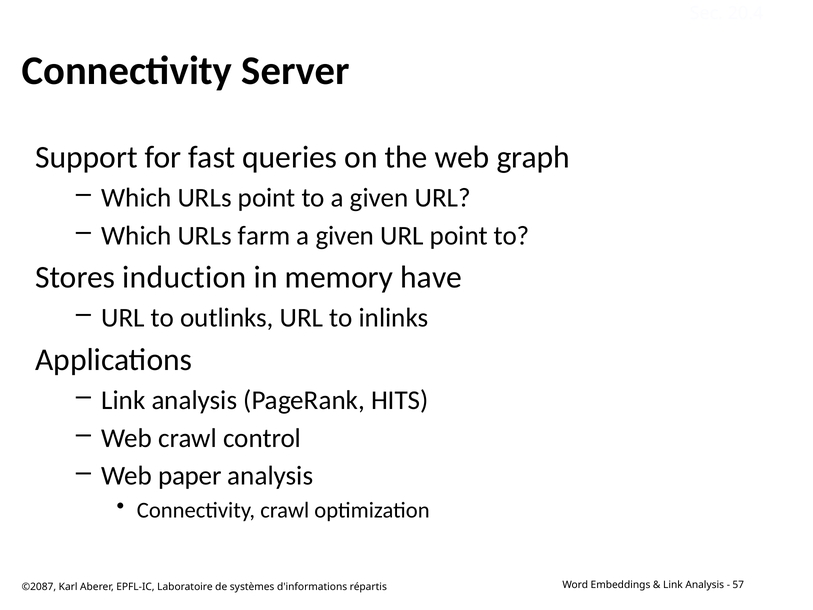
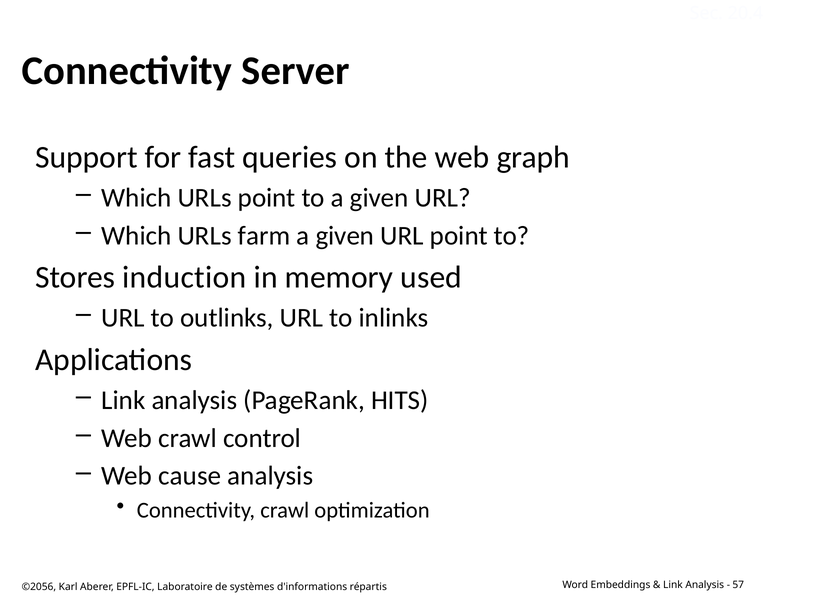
have: have -> used (431, 277)
paper: paper -> cause (190, 476)
©2087: ©2087 -> ©2056 (39, 587)
